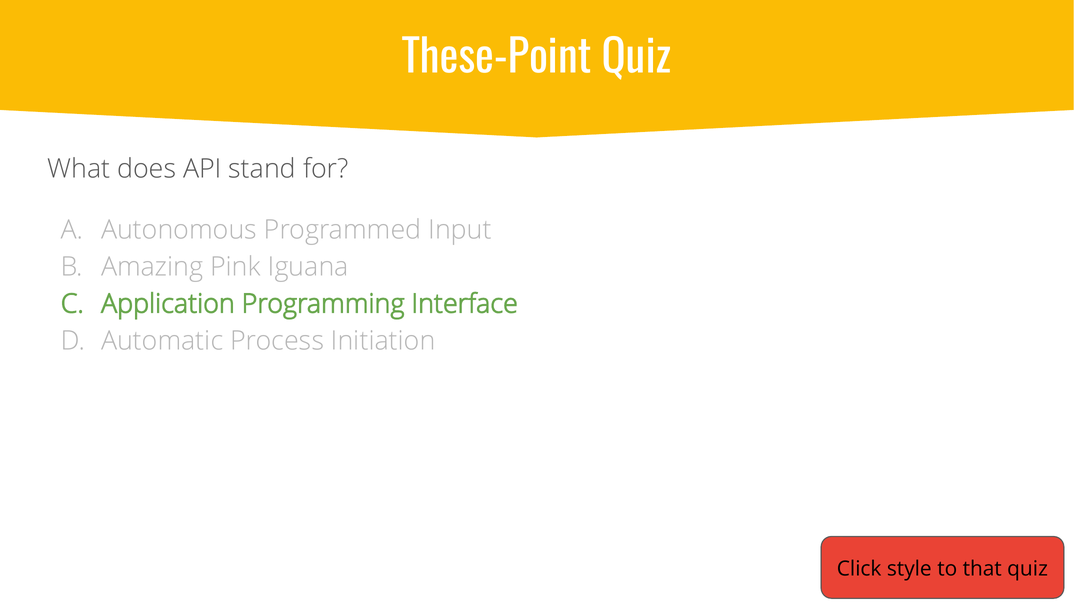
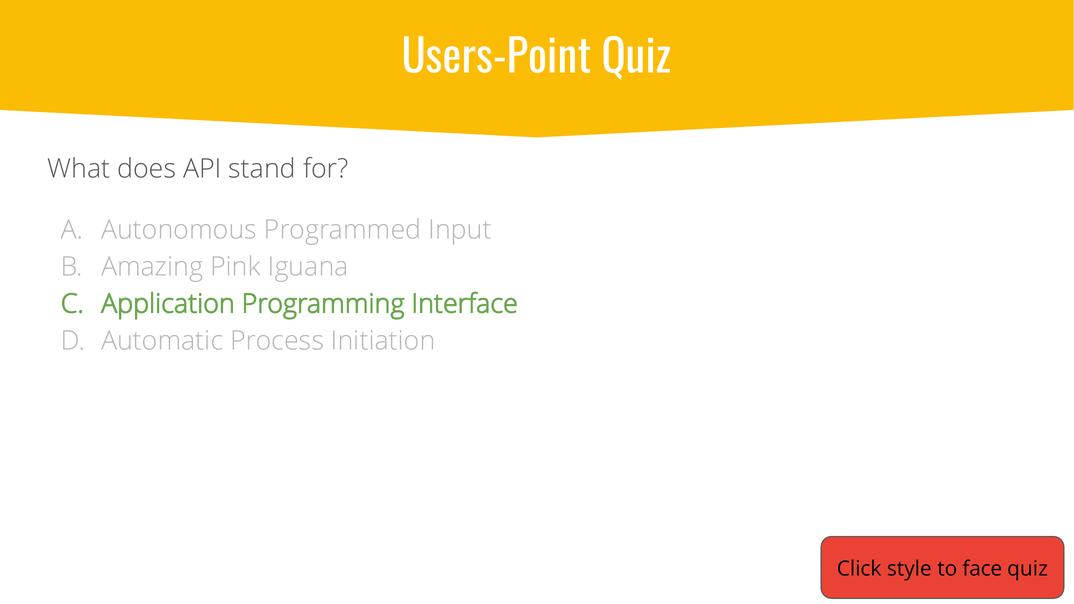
These-Point: These-Point -> Users-Point (496, 58)
that: that -> face (982, 569)
